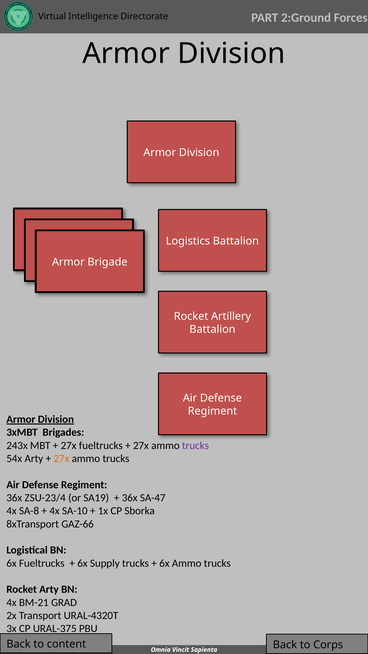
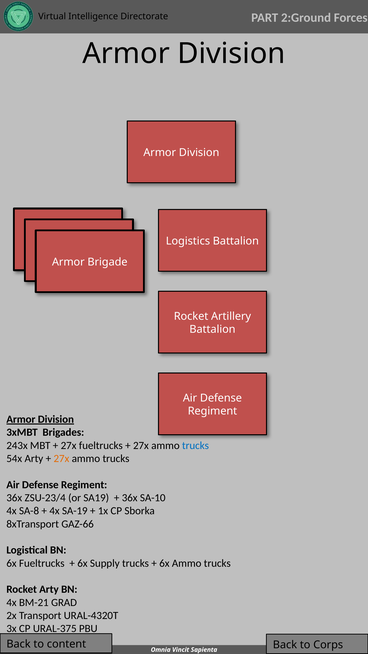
trucks colour: purple -> blue (195, 446)
SA-47: SA-47 -> SA-10 (153, 498)
SA-10: SA-10 -> SA-19 (75, 511)
